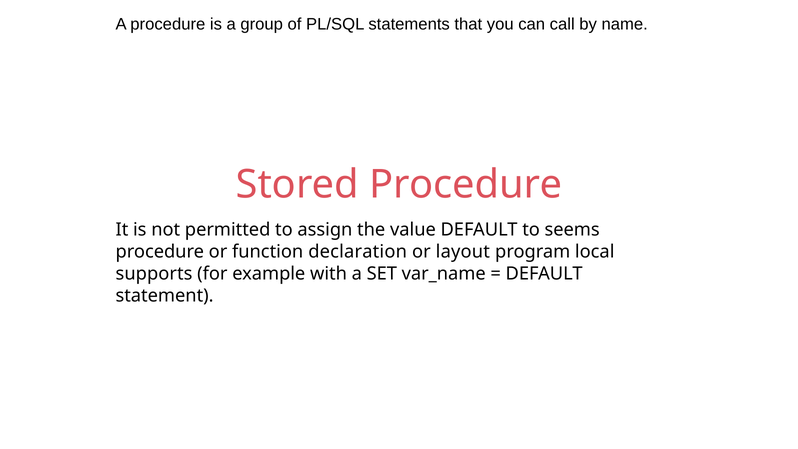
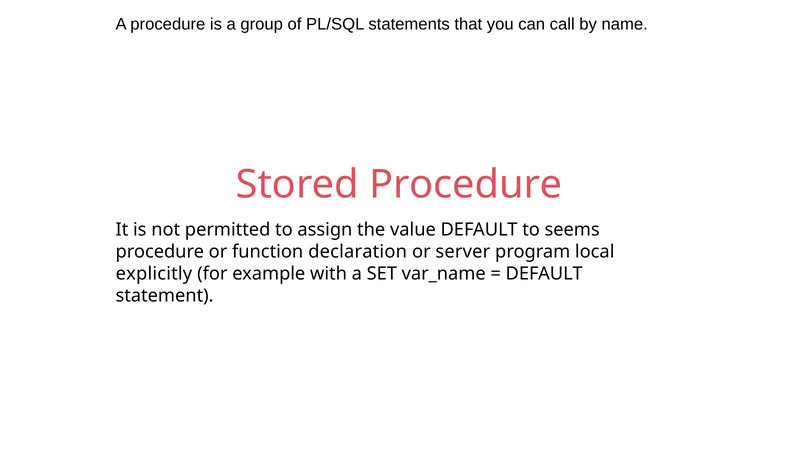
layout: layout -> server (463, 252)
supports: supports -> explicitly (154, 274)
